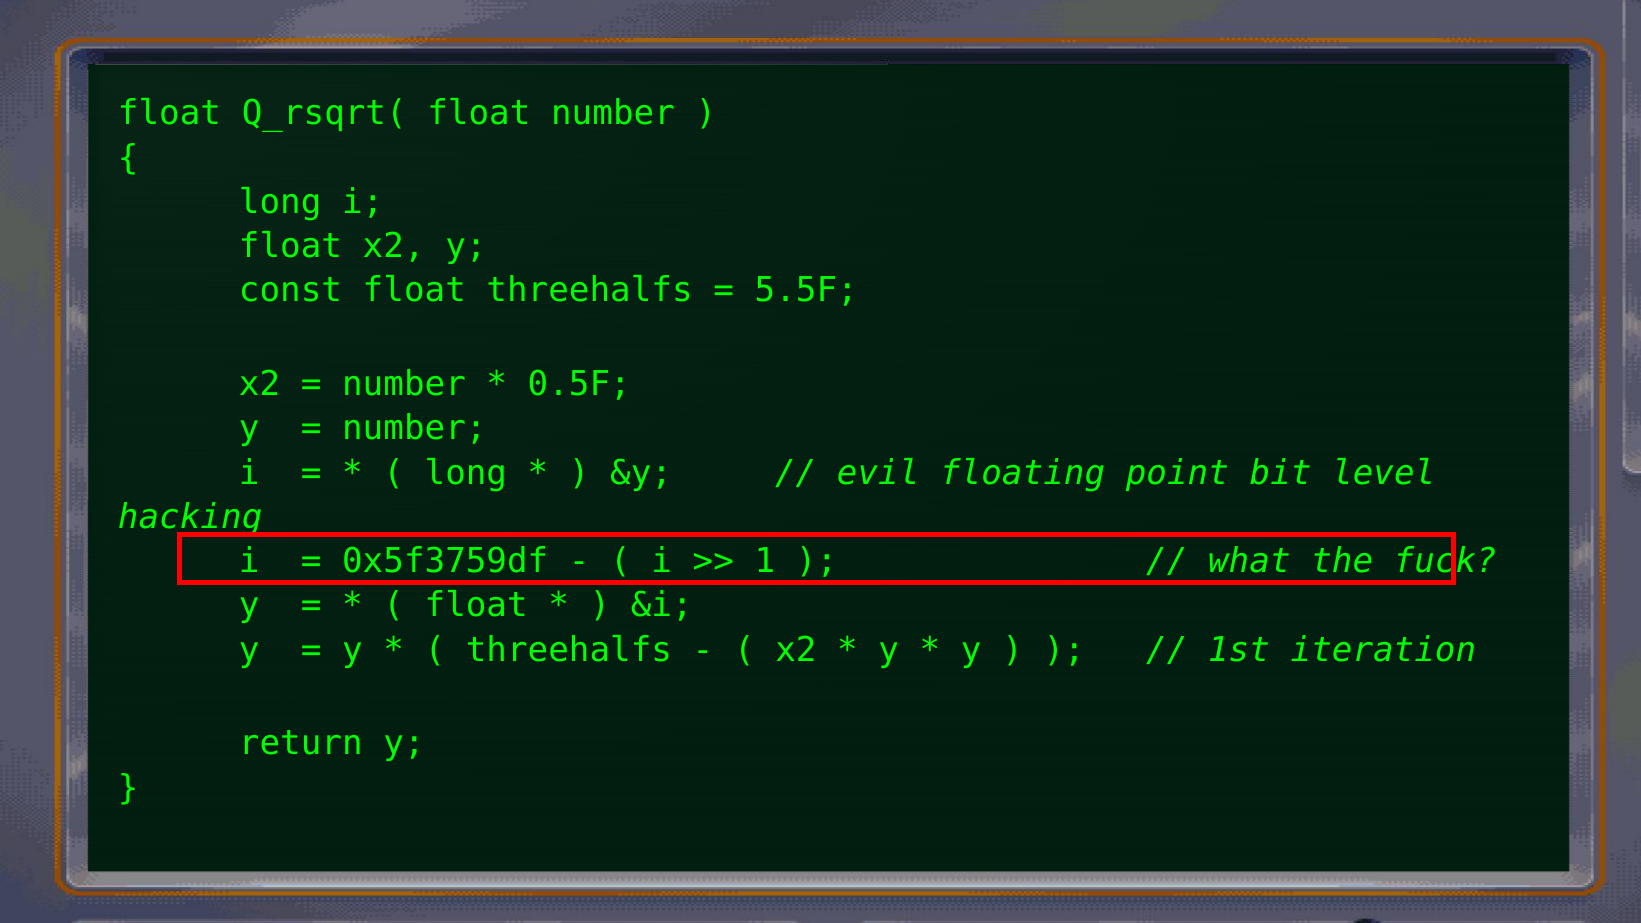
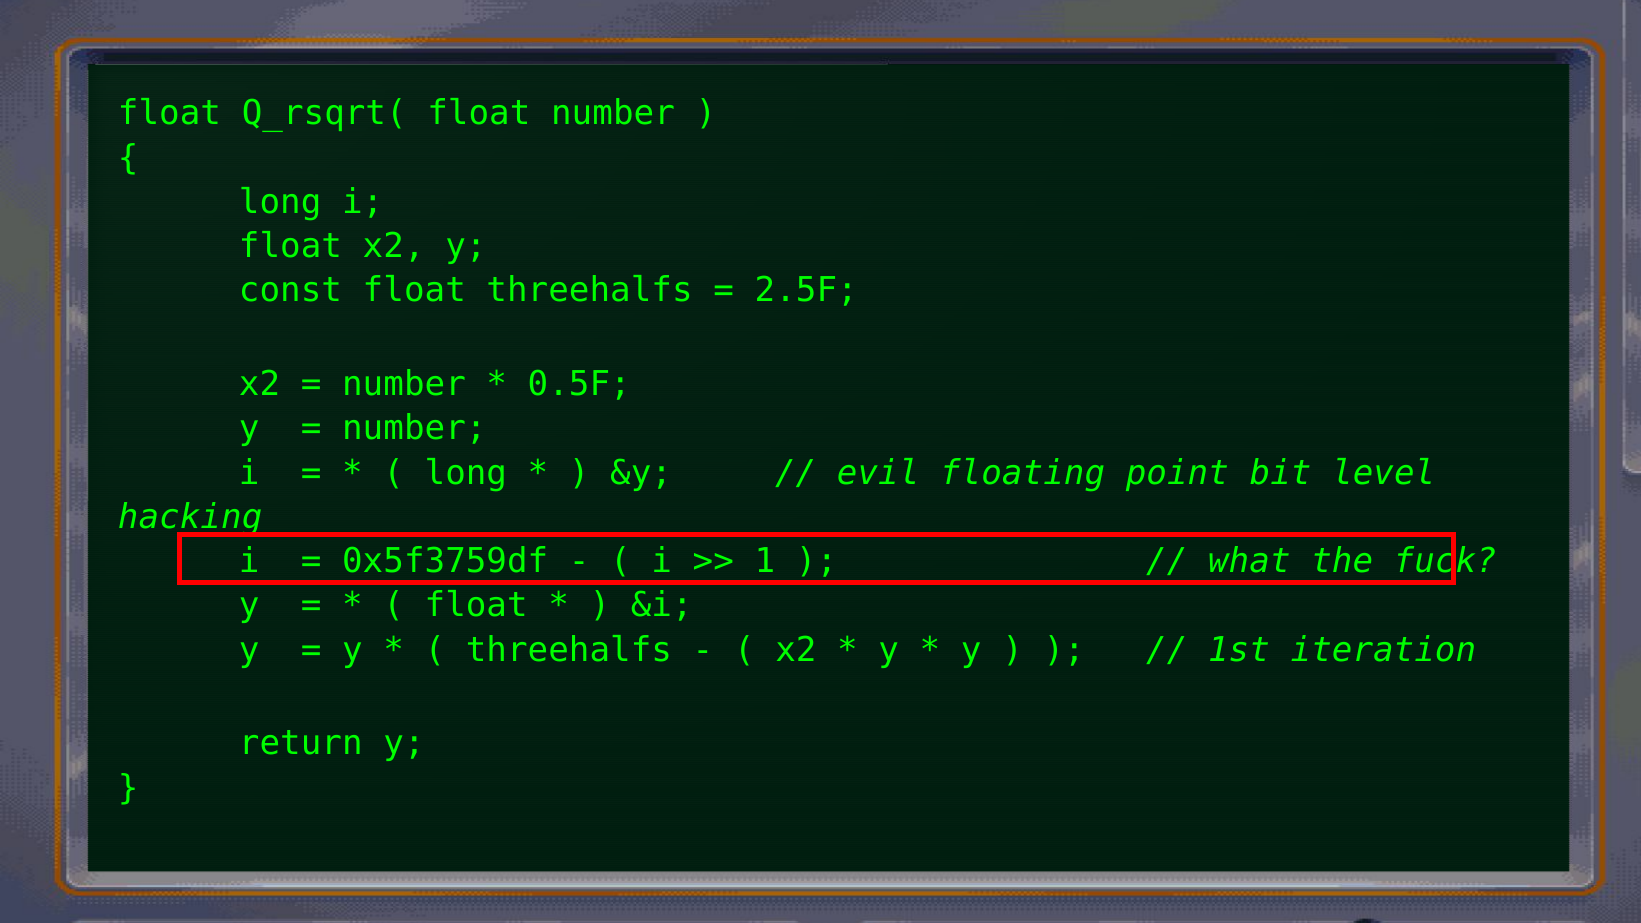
5.5F: 5.5F -> 2.5F (806, 291)
